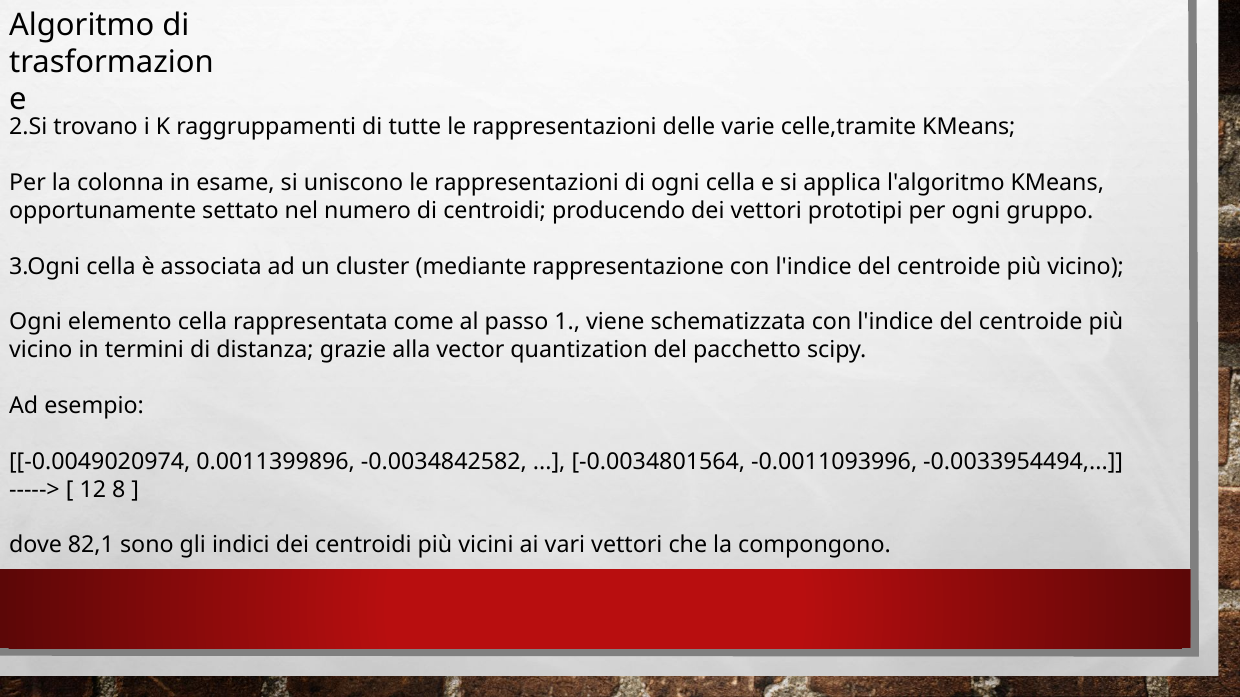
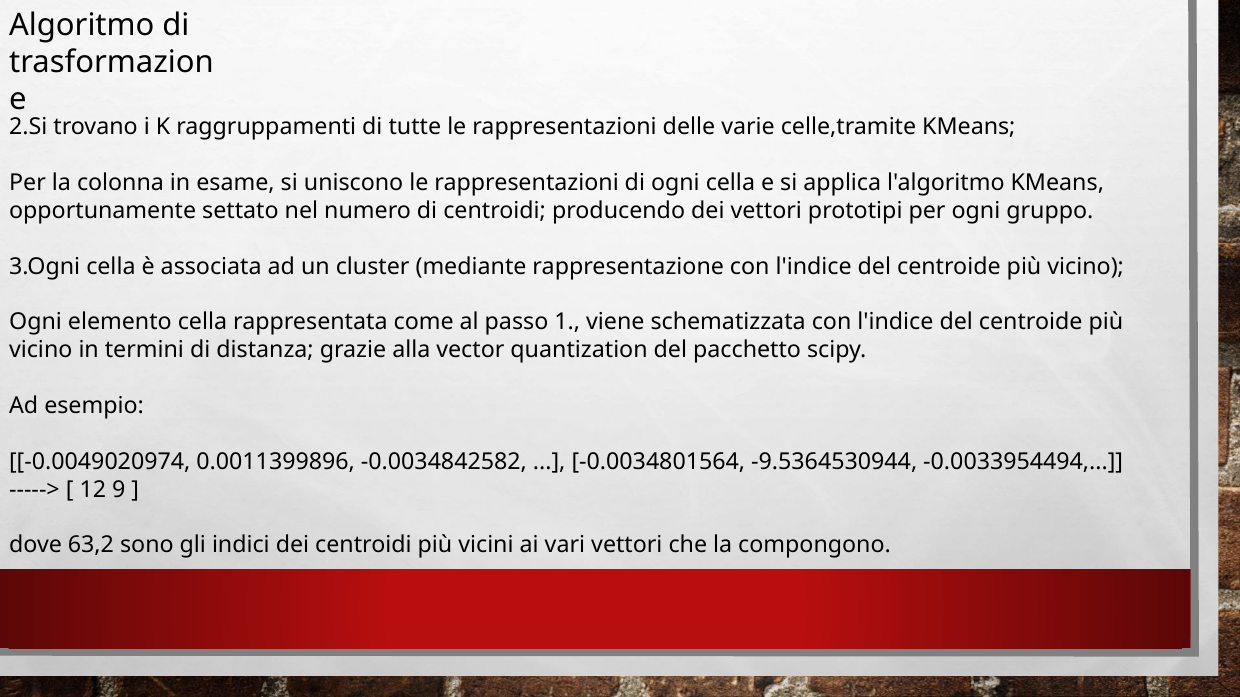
-0.0011093996: -0.0011093996 -> -9.5364530944 (834, 462)
8: 8 -> 9 (119, 490)
82,1: 82,1 -> 63,2 (91, 546)
